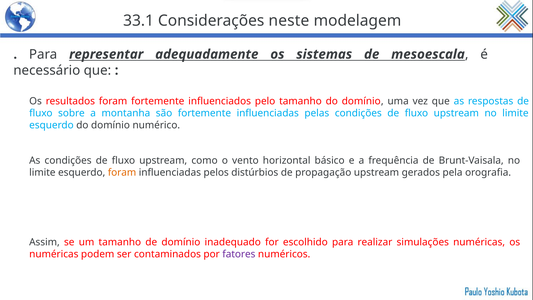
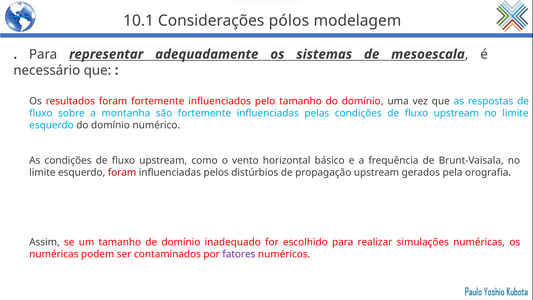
33.1: 33.1 -> 10.1 (139, 21)
neste: neste -> pólos (289, 21)
foram colour: orange -> red (122, 172)
